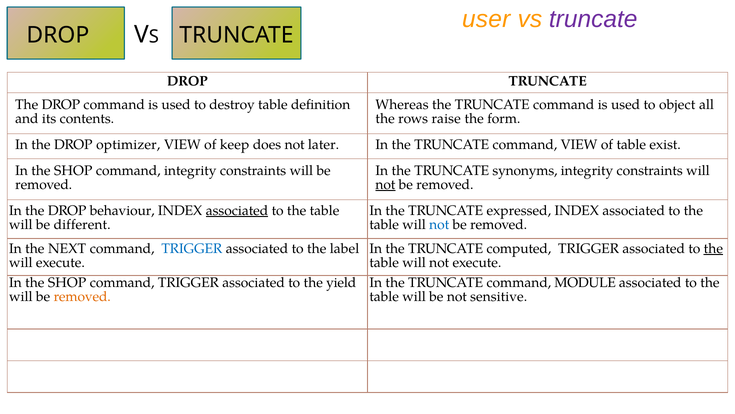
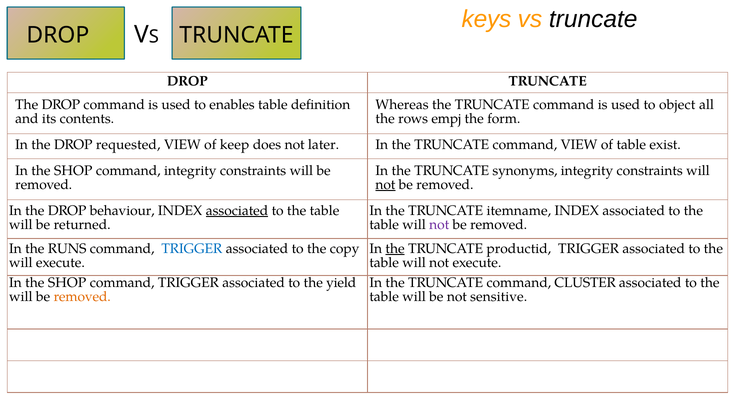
user: user -> keys (486, 19)
truncate colour: purple -> black (593, 19)
destroy: destroy -> enables (232, 105)
raise: raise -> empj (446, 119)
optimizer: optimizer -> requested (128, 145)
expressed: expressed -> itemname (519, 210)
different: different -> returned (82, 224)
not colour: blue -> purple (439, 224)
NEXT: NEXT -> RUNS (67, 248)
label: label -> copy (345, 248)
the underline: none -> present (395, 248)
computed: computed -> productid (519, 248)
the underline: present -> none (713, 248)
MODULE: MODULE -> CLUSTER (585, 283)
